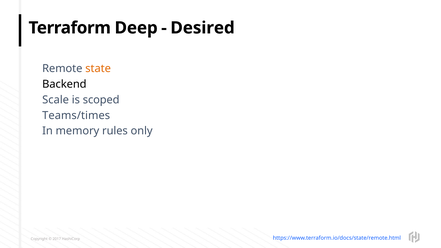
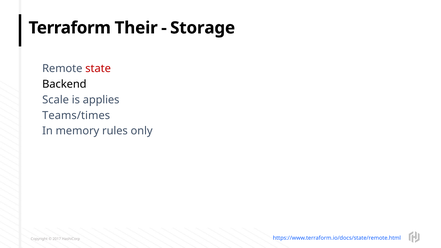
Deep: Deep -> Their (136, 28)
Desired: Desired -> Storage (203, 28)
state colour: orange -> red (98, 69)
scoped: scoped -> applies (101, 100)
